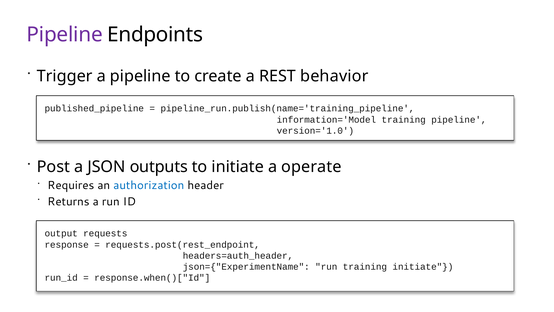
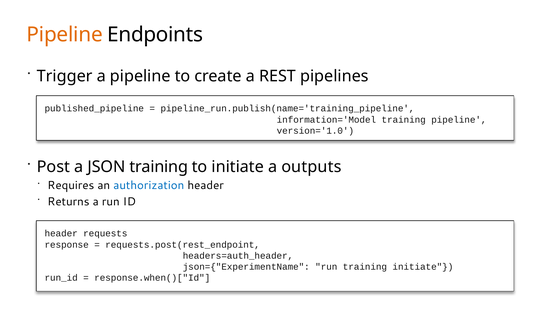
Pipeline colour: purple -> orange (65, 35)
behavior: behavior -> pipelines (334, 76)
JSON outputs: outputs -> training (159, 167)
operate: operate -> outputs (311, 167)
output: output -> header (61, 233)
